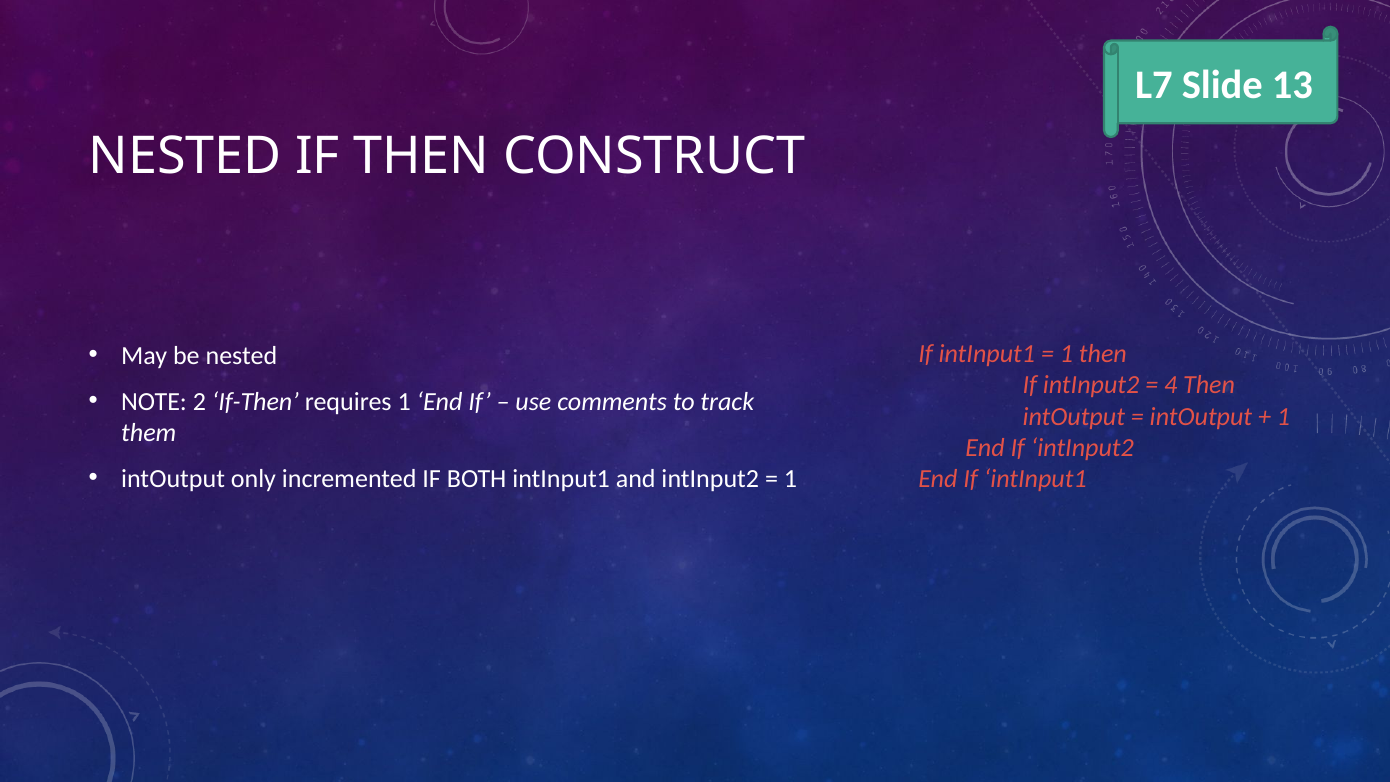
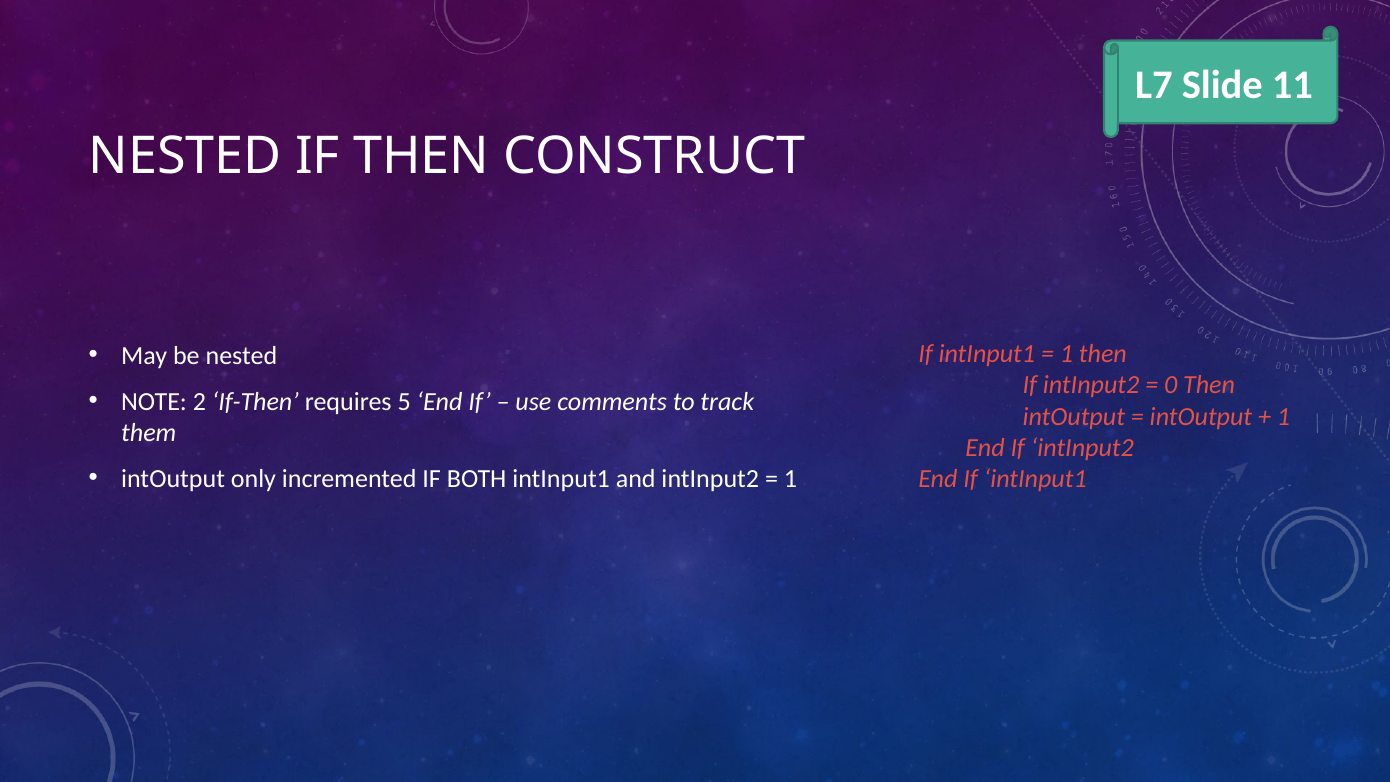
13: 13 -> 11 (1292, 85)
4: 4 -> 0 (1171, 385)
requires 1: 1 -> 5 (404, 401)
